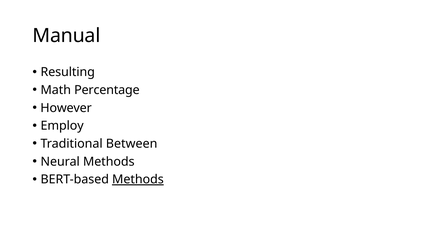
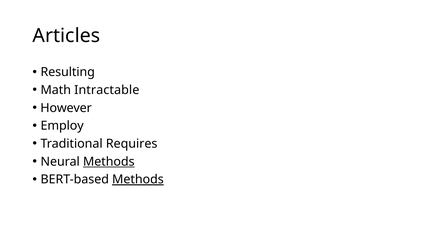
Manual: Manual -> Articles (66, 36)
Percentage: Percentage -> Intractable (107, 90)
Between: Between -> Requires (132, 144)
Methods underline: none -> present (109, 162)
